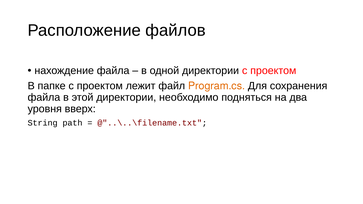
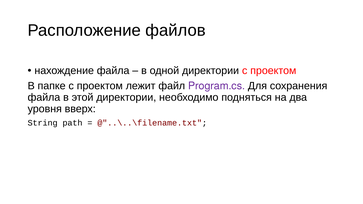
Program.cs colour: orange -> purple (217, 86)
